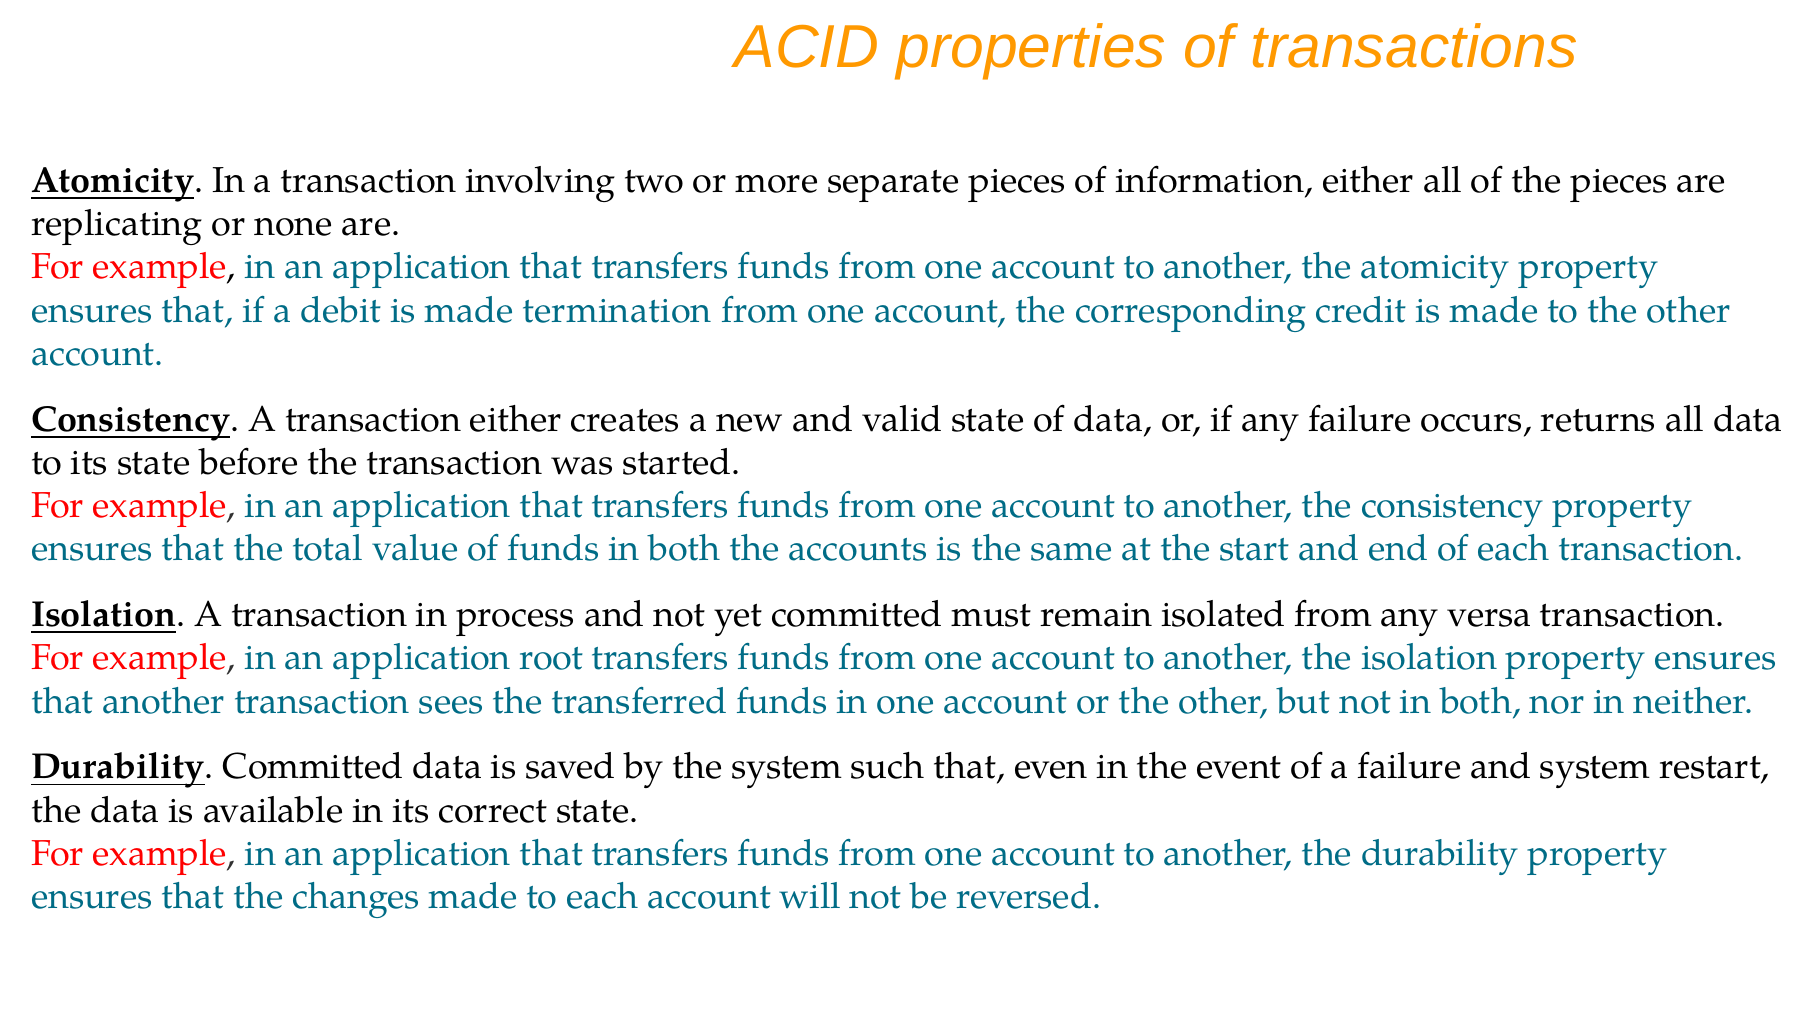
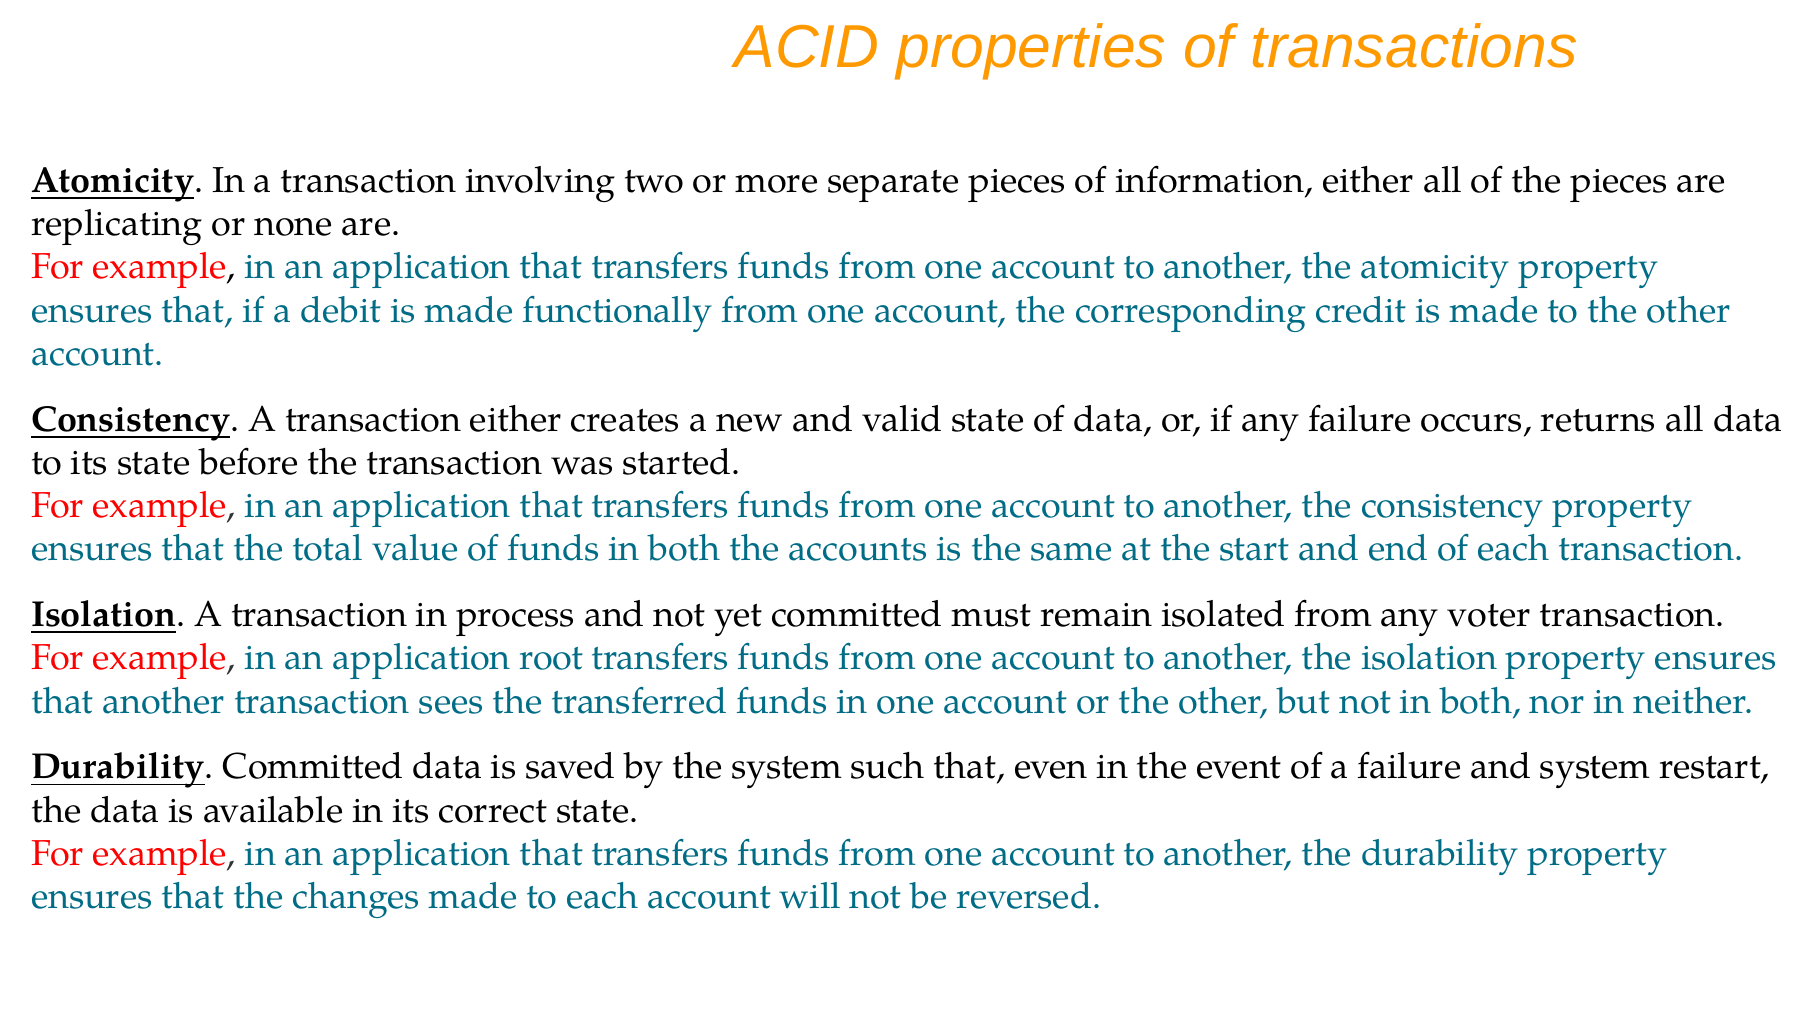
termination: termination -> functionally (617, 310)
versa: versa -> voter (1489, 615)
